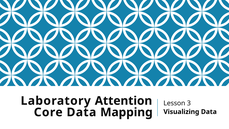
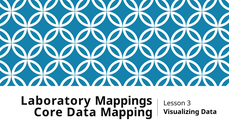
Attention: Attention -> Mappings (124, 101)
